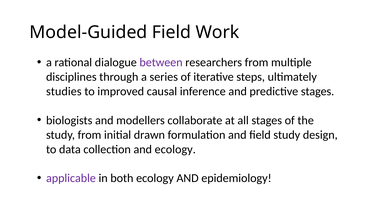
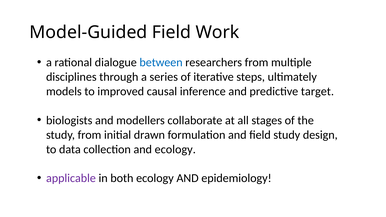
between colour: purple -> blue (161, 63)
studies: studies -> models (64, 91)
predictive stages: stages -> target (317, 91)
